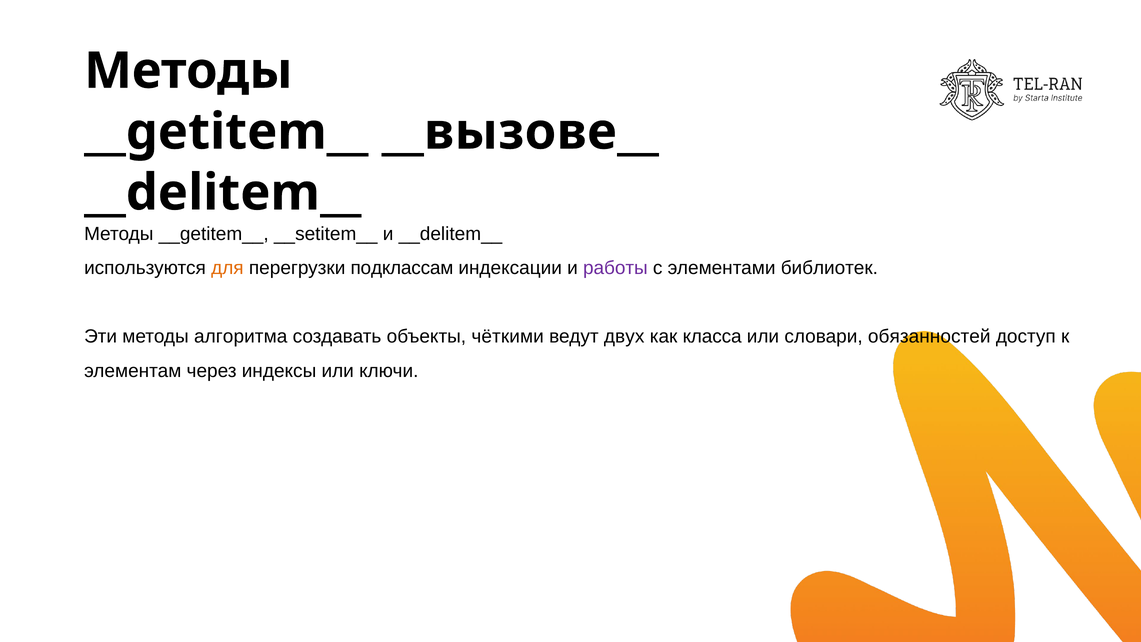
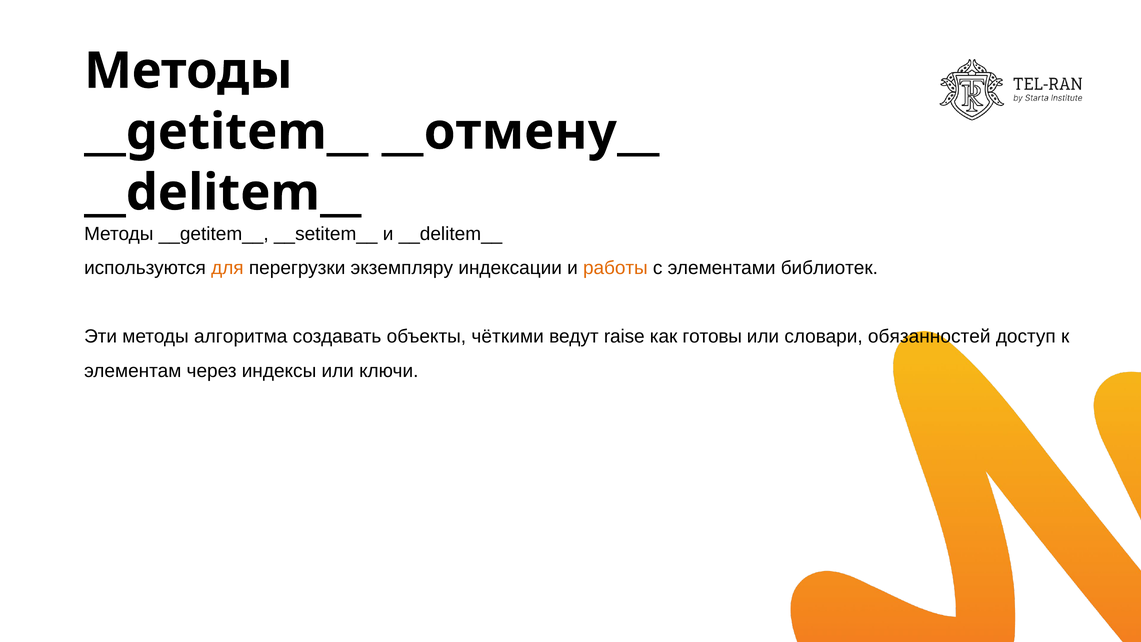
__вызове__: __вызове__ -> __отмену__ (520, 132)
подклассам: подклассам -> экземпляру (402, 268)
работы colour: purple -> orange (615, 268)
двух: двух -> raise (624, 337)
класса: класса -> готовы (712, 337)
